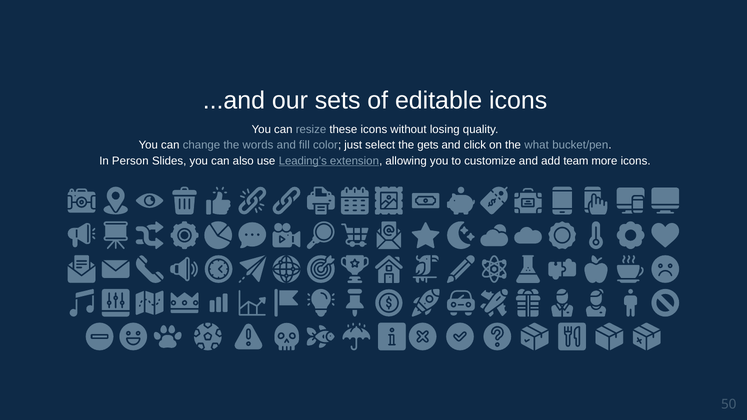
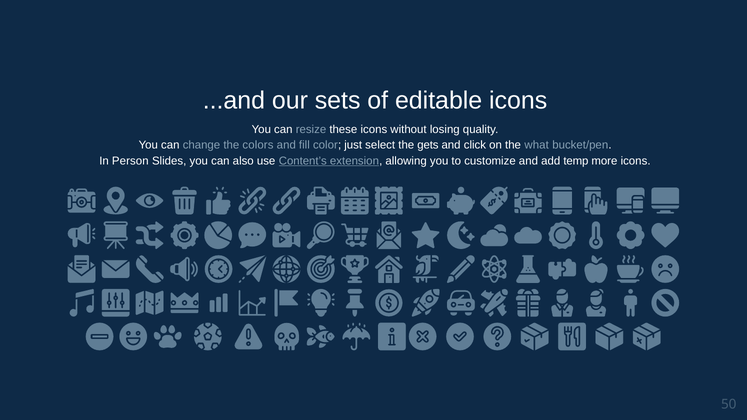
words: words -> colors (258, 145)
Leading’s: Leading’s -> Content’s (303, 161)
team: team -> temp (576, 161)
